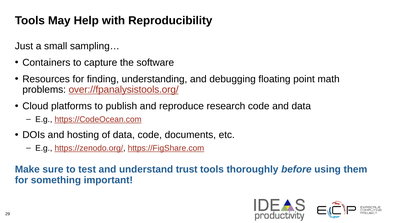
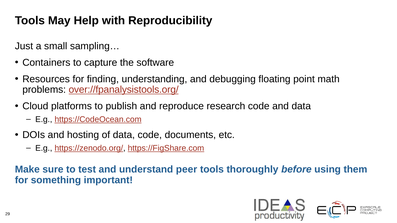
trust: trust -> peer (187, 170)
